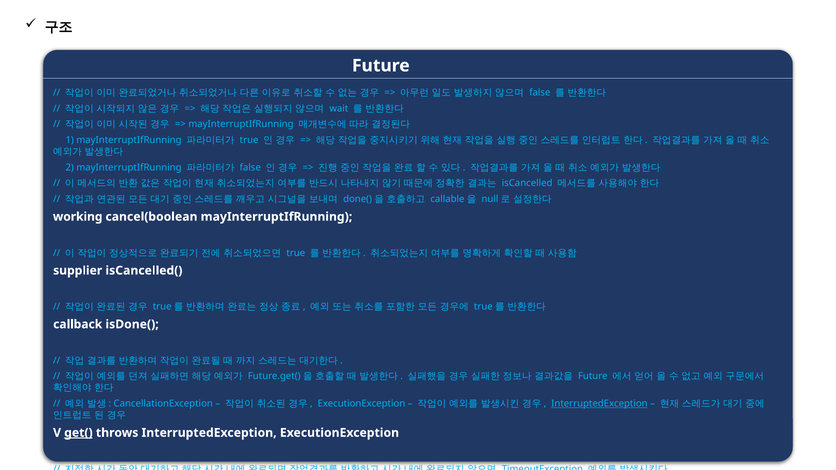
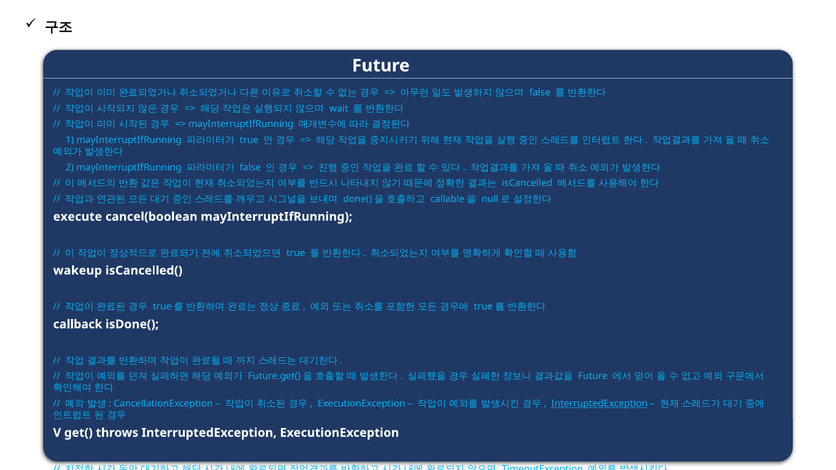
working: working -> execute (78, 217)
supplier: supplier -> wakeup (78, 271)
get( underline: present -> none (78, 433)
